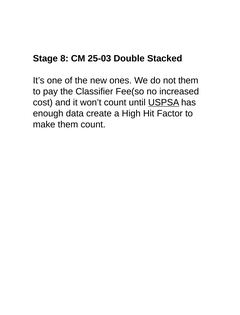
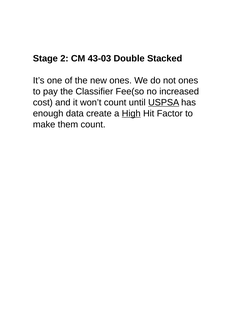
8: 8 -> 2 (64, 58)
25-03: 25-03 -> 43-03 (99, 58)
not them: them -> ones (188, 80)
High underline: none -> present (131, 113)
